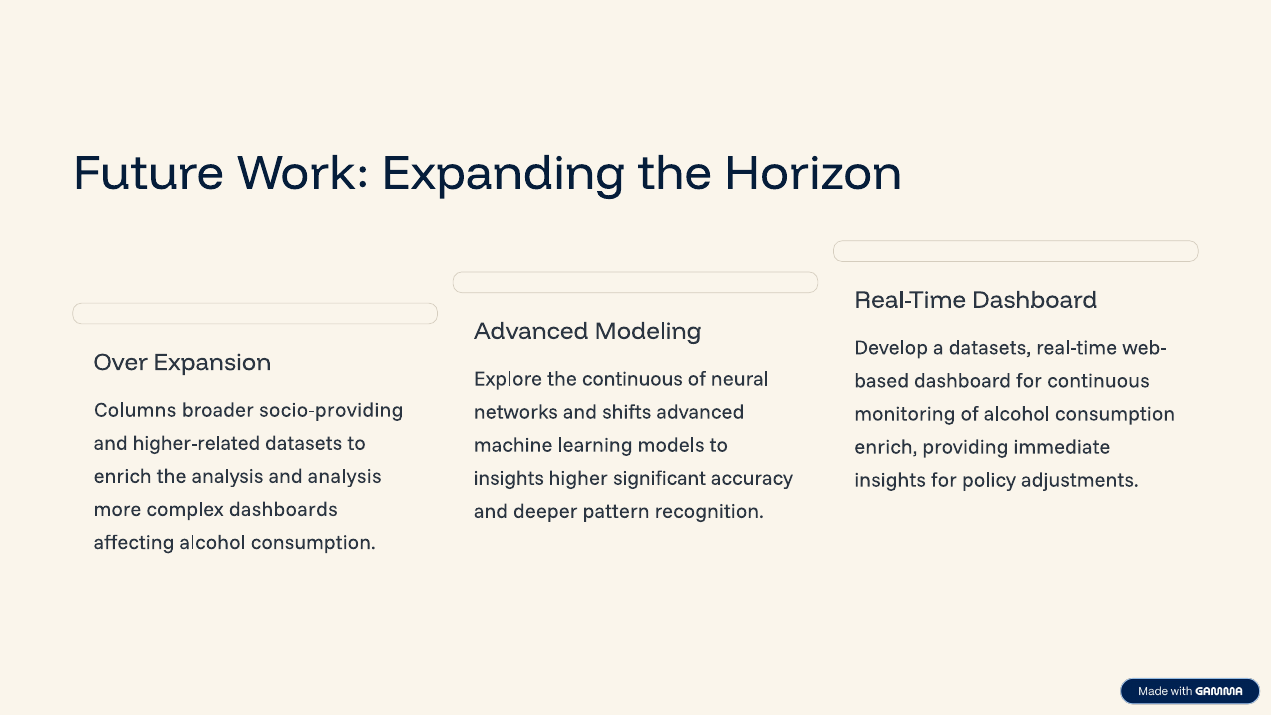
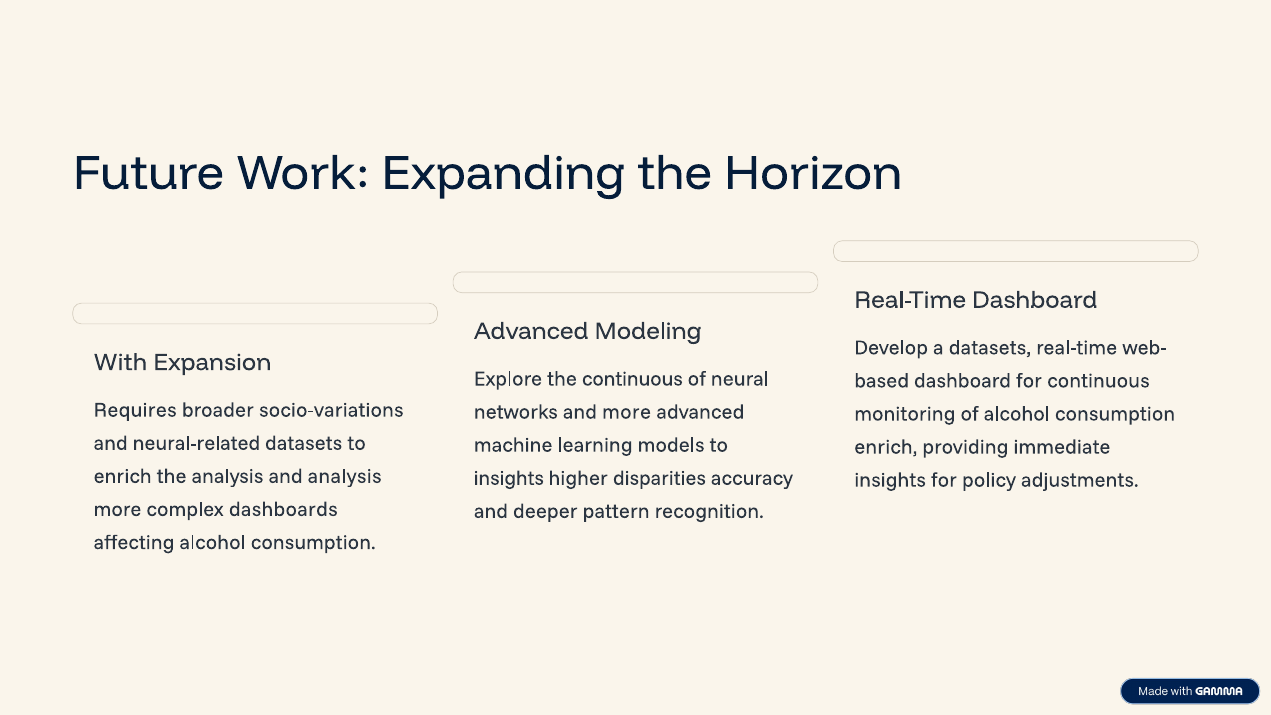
Over: Over -> With (120, 362)
Columns: Columns -> Requires (135, 410)
socio-providing: socio-providing -> socio-variations (331, 410)
and shifts: shifts -> more (627, 412)
higher-related: higher-related -> neural-related (196, 443)
significant: significant -> disparities (659, 478)
